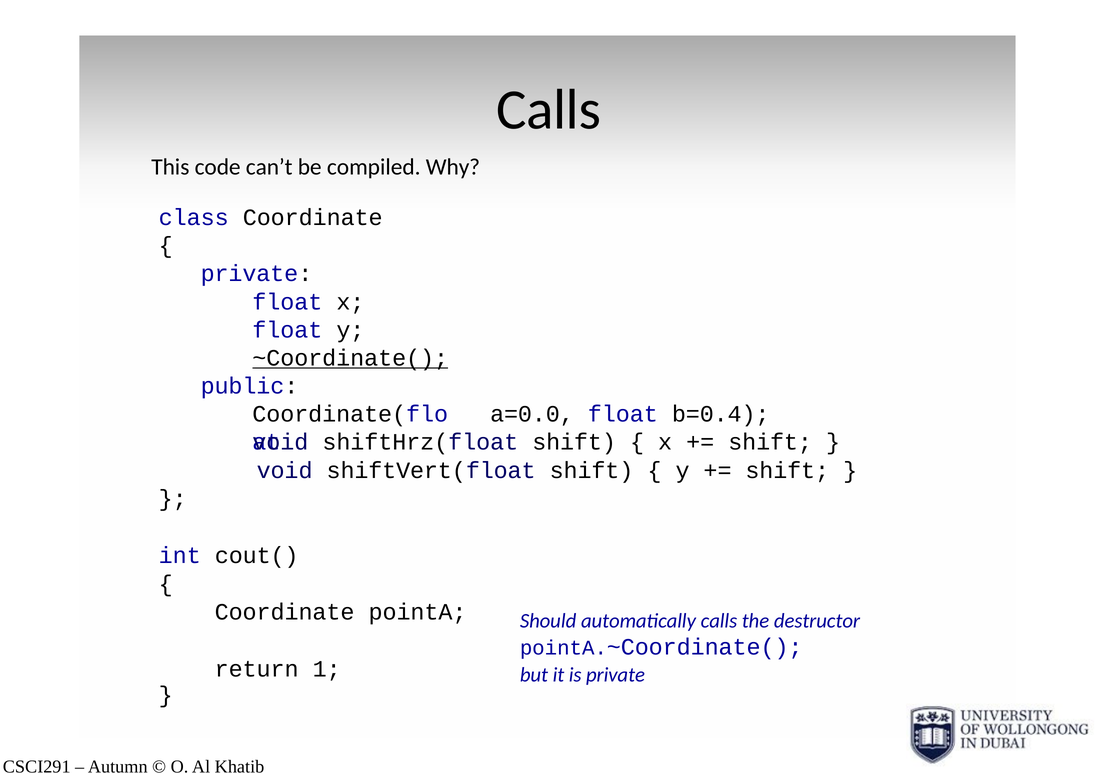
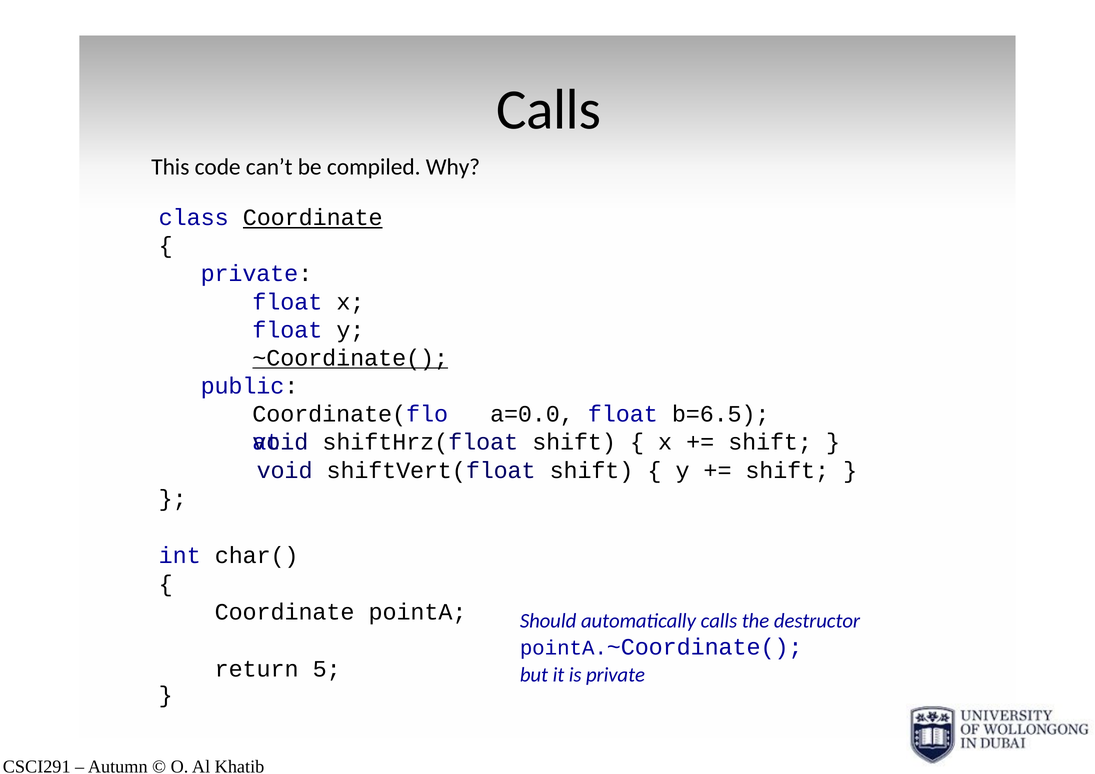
Coordinate underline: none -> present (313, 218)
b=0.4: b=0.4 -> b=6.5 (721, 414)
cout(: cout( -> char( (257, 556)
1: 1 -> 5 (327, 670)
